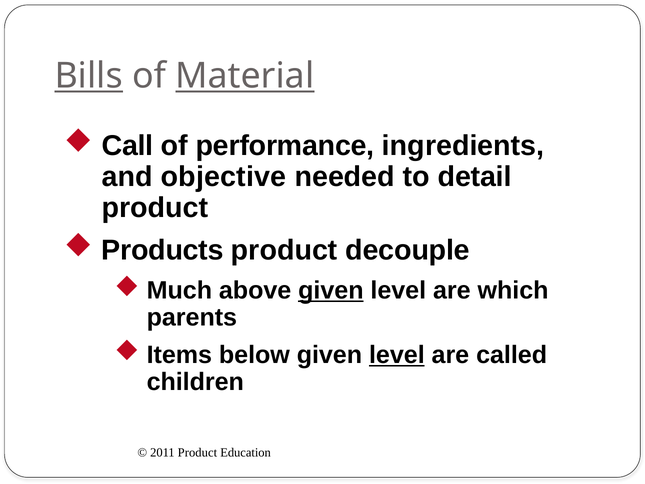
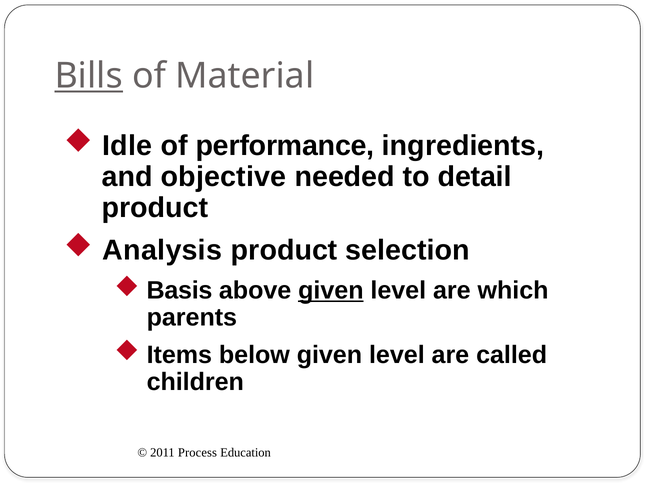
Material underline: present -> none (245, 76)
Call: Call -> Idle (127, 145)
Products: Products -> Analysis (162, 250)
decouple: decouple -> selection (408, 250)
Much: Much -> Basis (179, 290)
level underline: present -> none (397, 355)
2011 Product: Product -> Process (197, 452)
